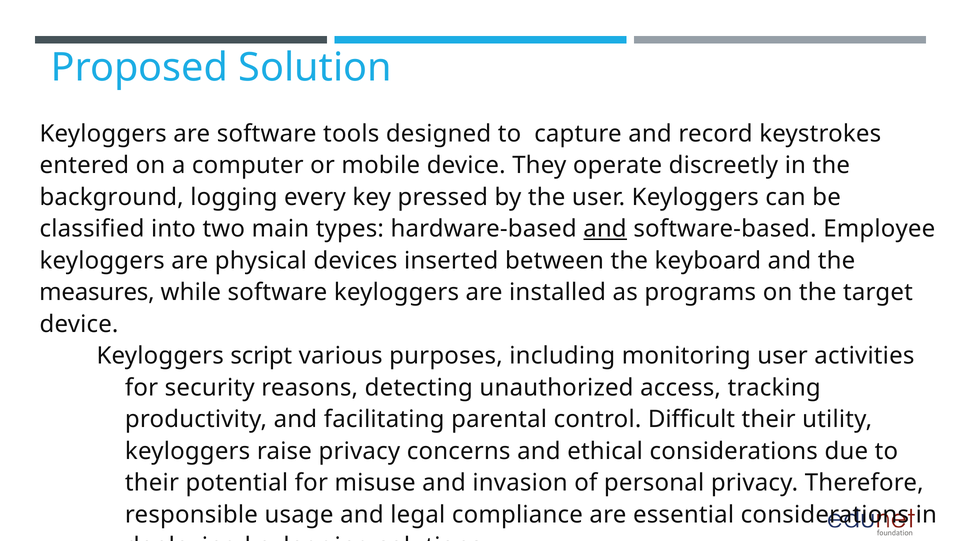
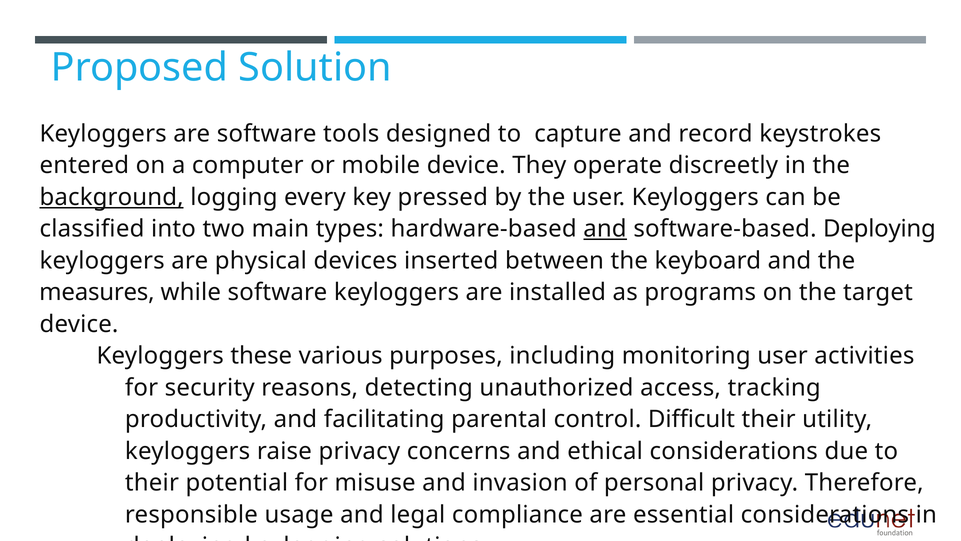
background underline: none -> present (112, 197)
software-based Employee: Employee -> Deploying (879, 229)
script: script -> these (261, 356)
